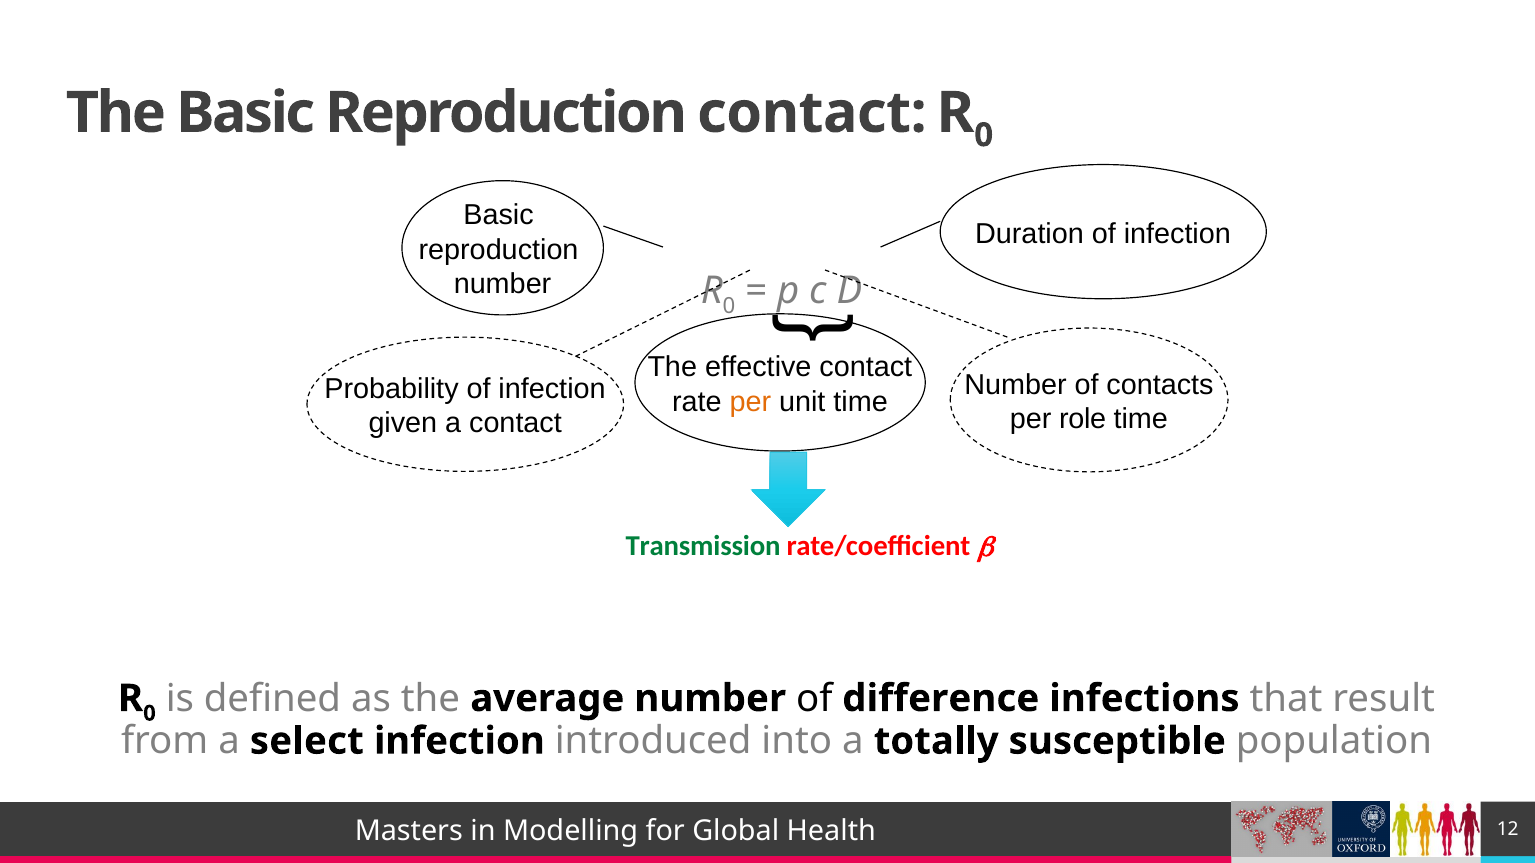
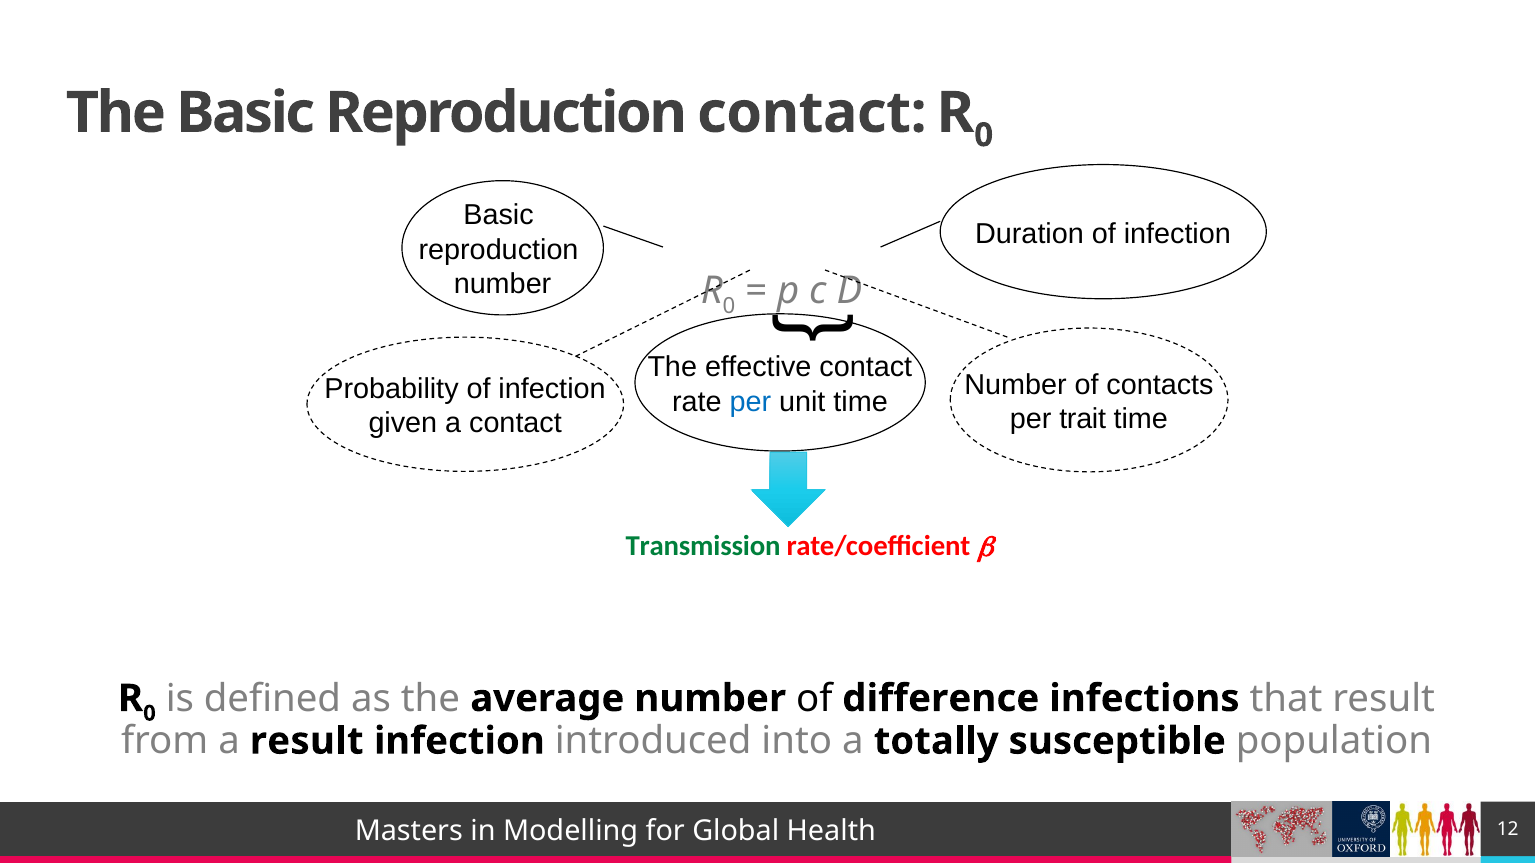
per colour: orange -> blue (750, 402)
role: role -> trait (1083, 419)
a select: select -> result (307, 741)
